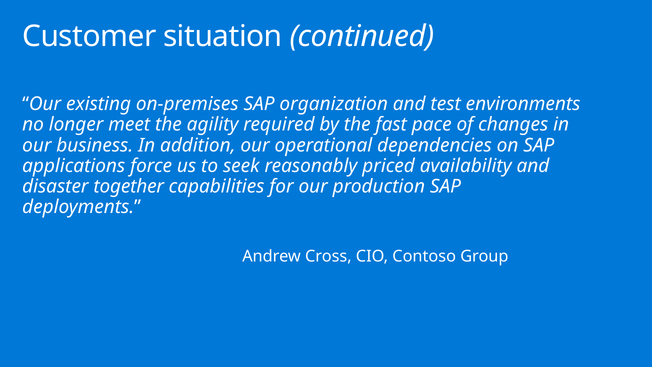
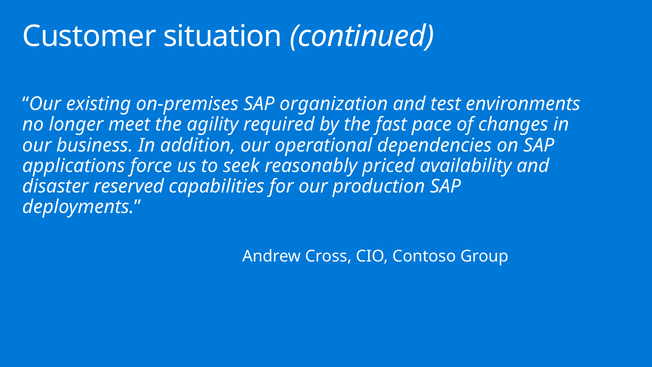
together: together -> reserved (129, 186)
